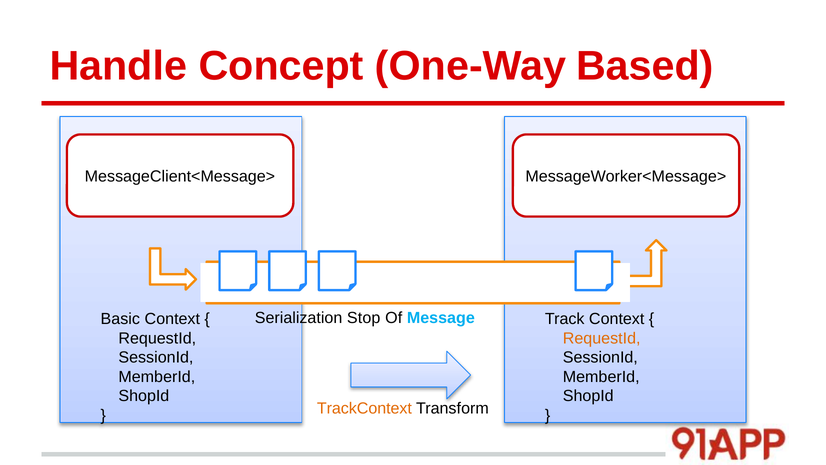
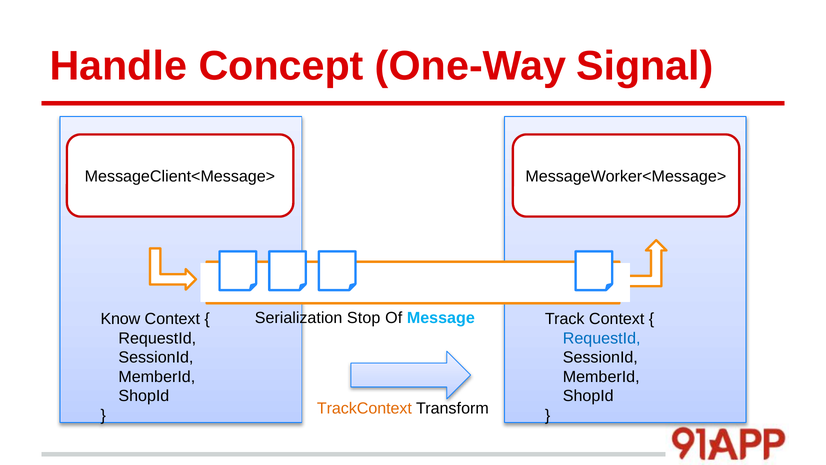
Based: Based -> Signal (645, 66)
Basic: Basic -> Know (120, 319)
RequestId colour: orange -> blue (602, 338)
